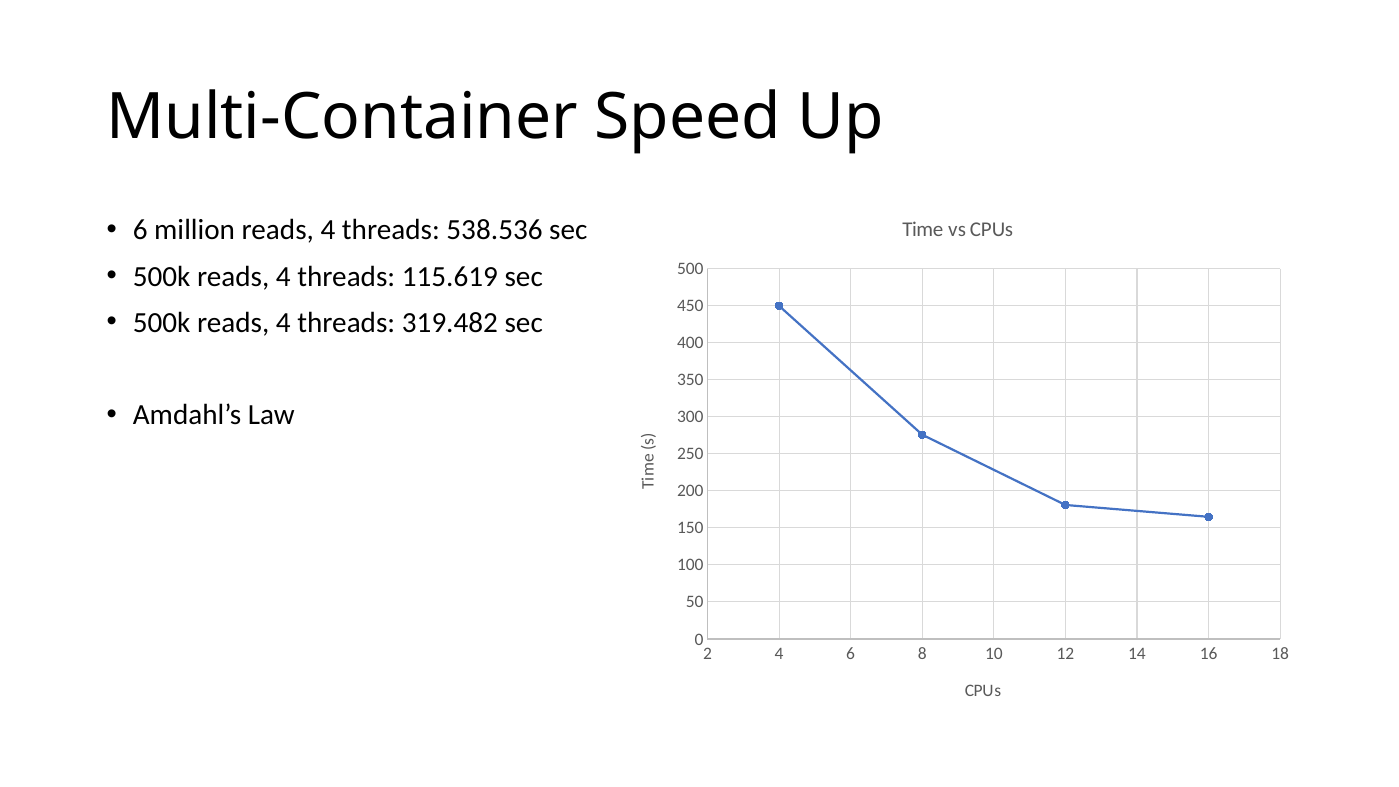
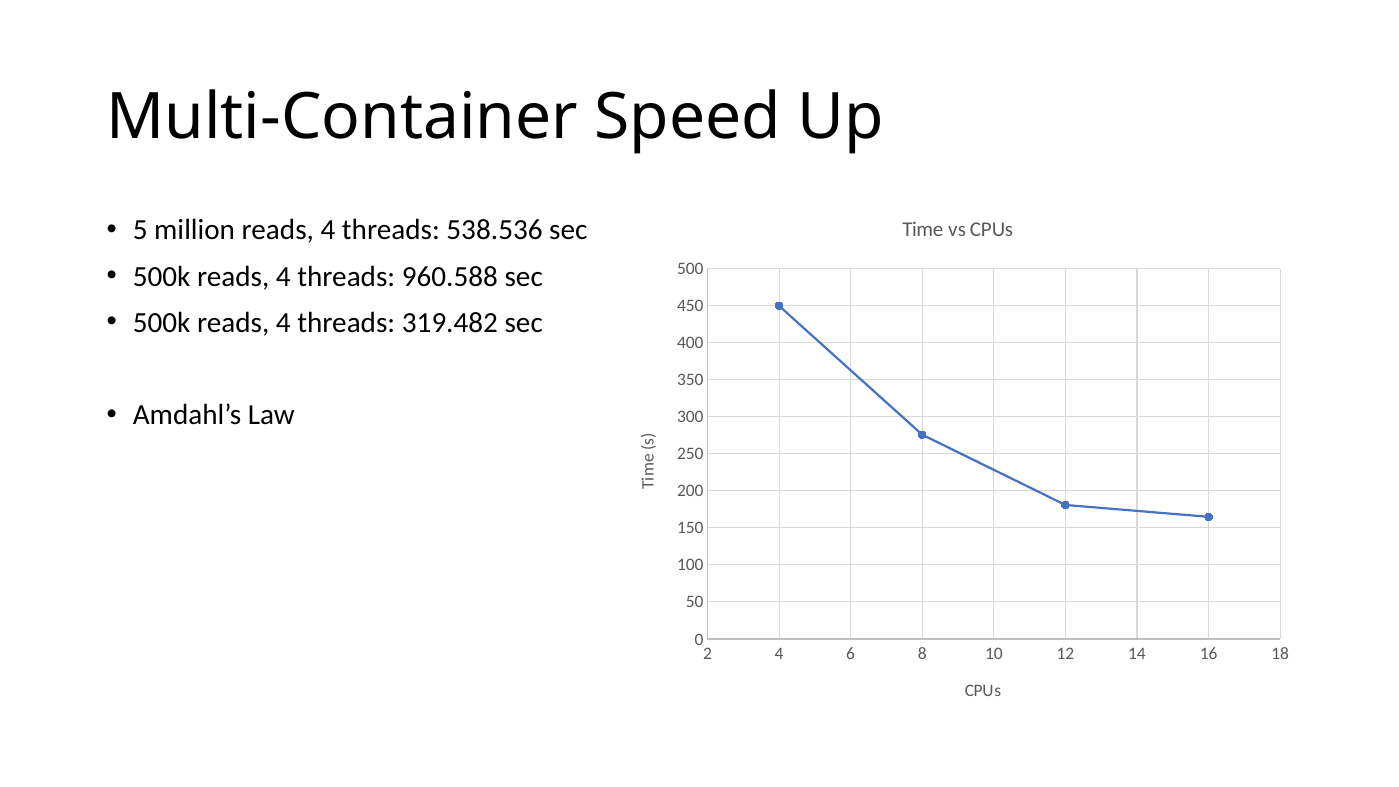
6: 6 -> 5 (140, 230)
115.619: 115.619 -> 960.588 (450, 276)
